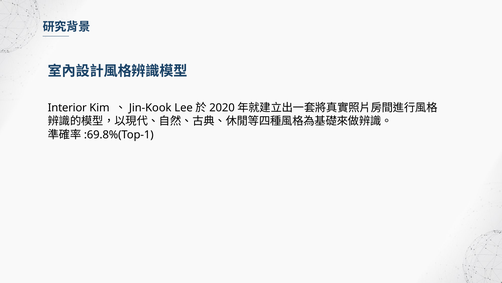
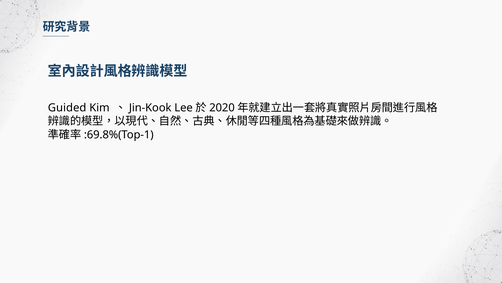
Interior: Interior -> Guided (67, 108)
